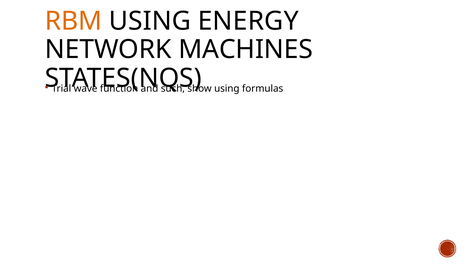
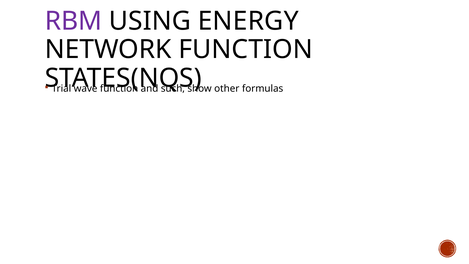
RBM colour: orange -> purple (73, 21)
NETWORK MACHINES: MACHINES -> FUNCTION (246, 49)
using: using -> other (227, 89)
